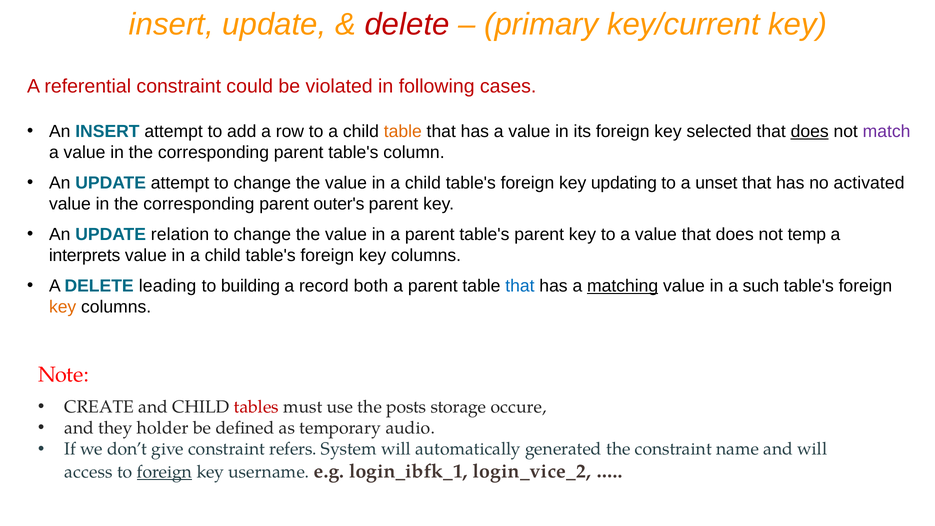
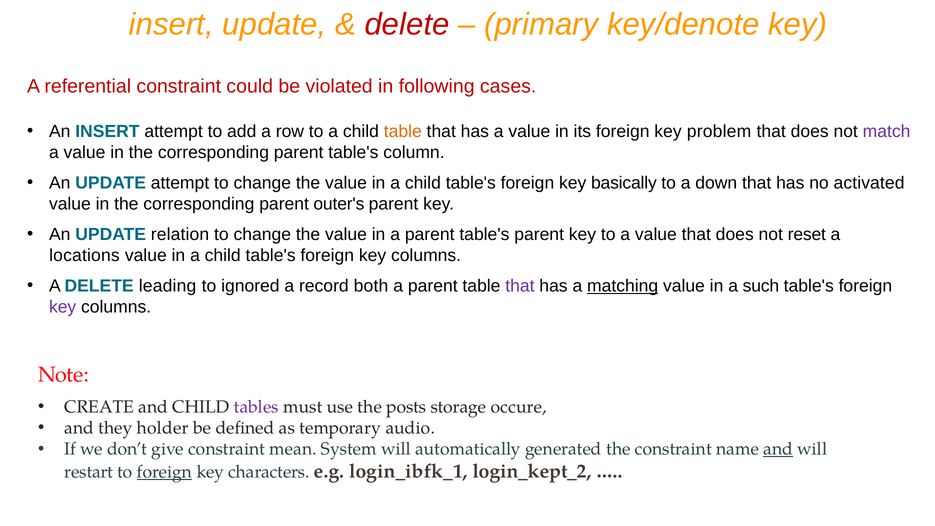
key/current: key/current -> key/denote (683, 24)
selected: selected -> problem (719, 132)
does underline: present -> none (810, 132)
updating: updating -> basically (624, 183)
unset: unset -> down (716, 183)
temp: temp -> reset (807, 234)
interprets: interprets -> locations (84, 255)
building: building -> ignored (250, 286)
that colour: blue -> purple (520, 286)
key colour: orange -> purple (63, 307)
tables colour: red -> purple (256, 407)
refers: refers -> mean (293, 449)
and underline: none -> present (778, 449)
access: access -> restart (89, 472)
username: username -> characters (269, 472)
login_vice_2: login_vice_2 -> login_kept_2 (532, 471)
